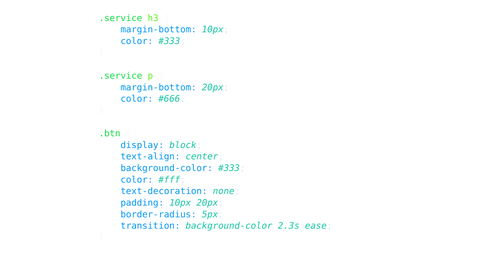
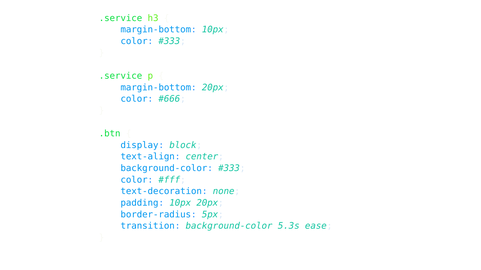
2.3s: 2.3s -> 5.3s (289, 226)
